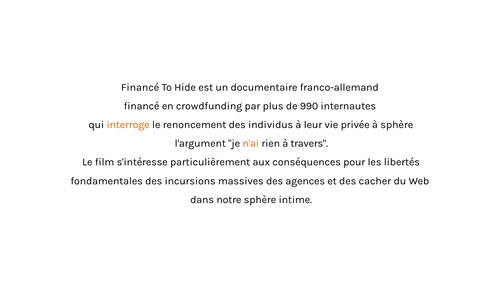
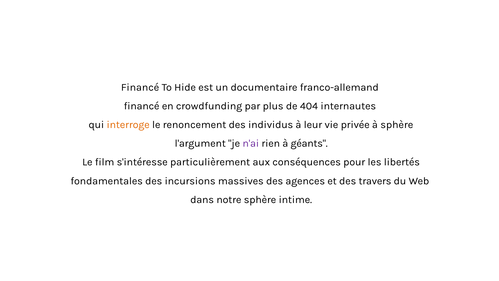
990: 990 -> 404 (309, 106)
n'ai colour: orange -> purple (251, 143)
travers: travers -> géants (309, 143)
cacher: cacher -> travers (375, 181)
